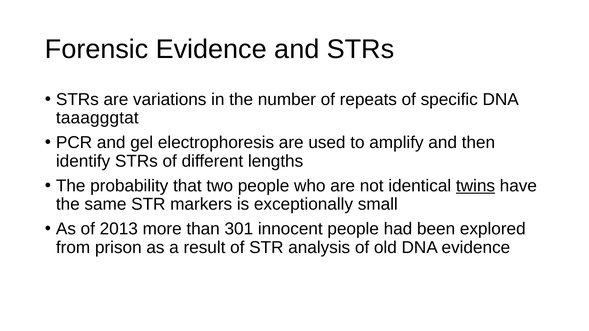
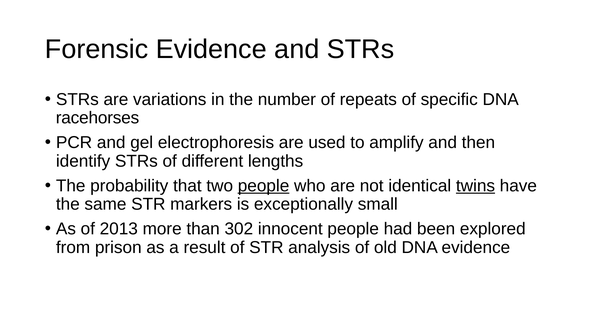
taaagggtat: taaagggtat -> racehorses (97, 118)
people underline: none -> present (264, 186)
301: 301 -> 302 (239, 229)
